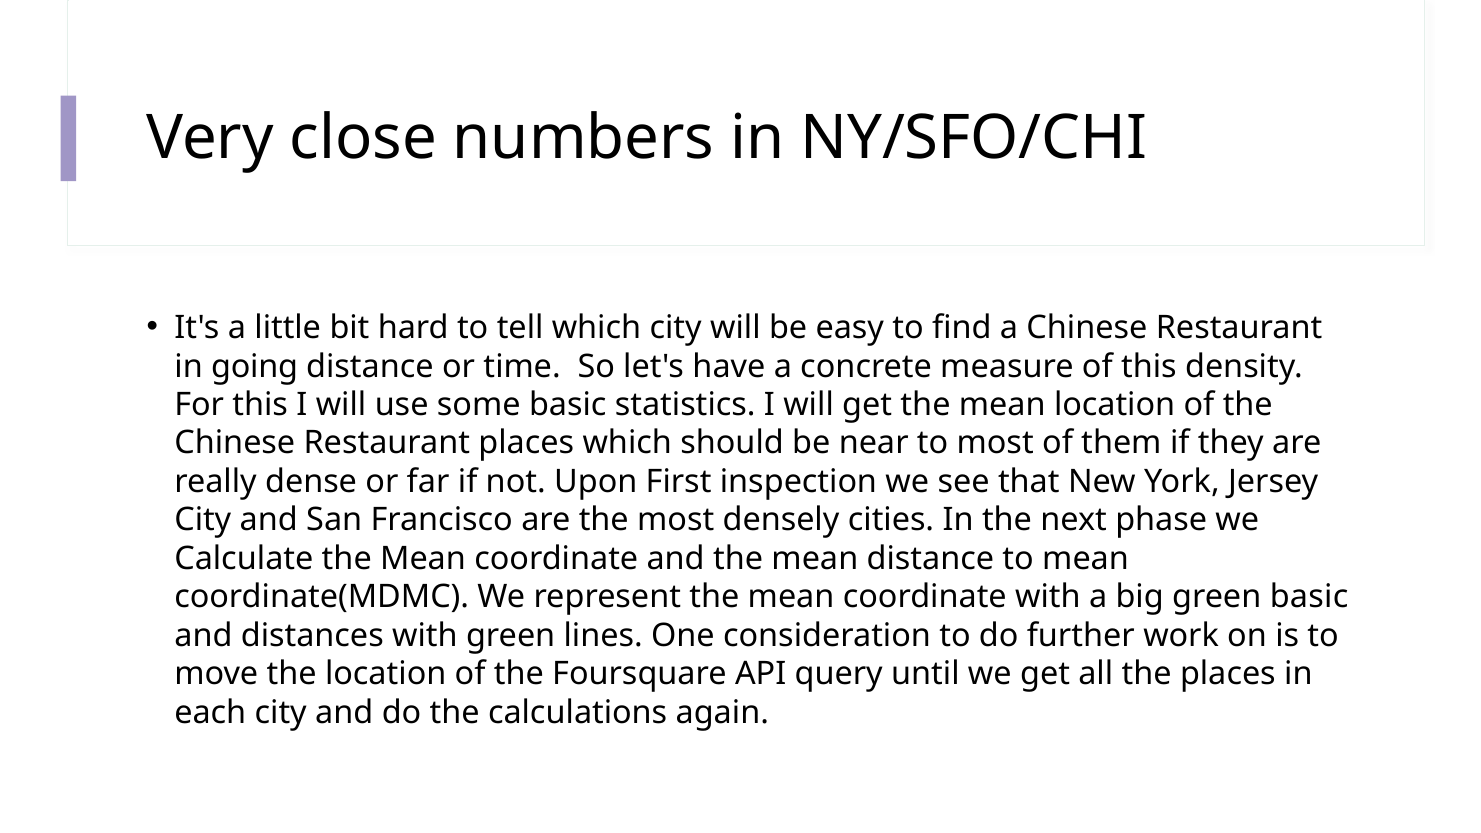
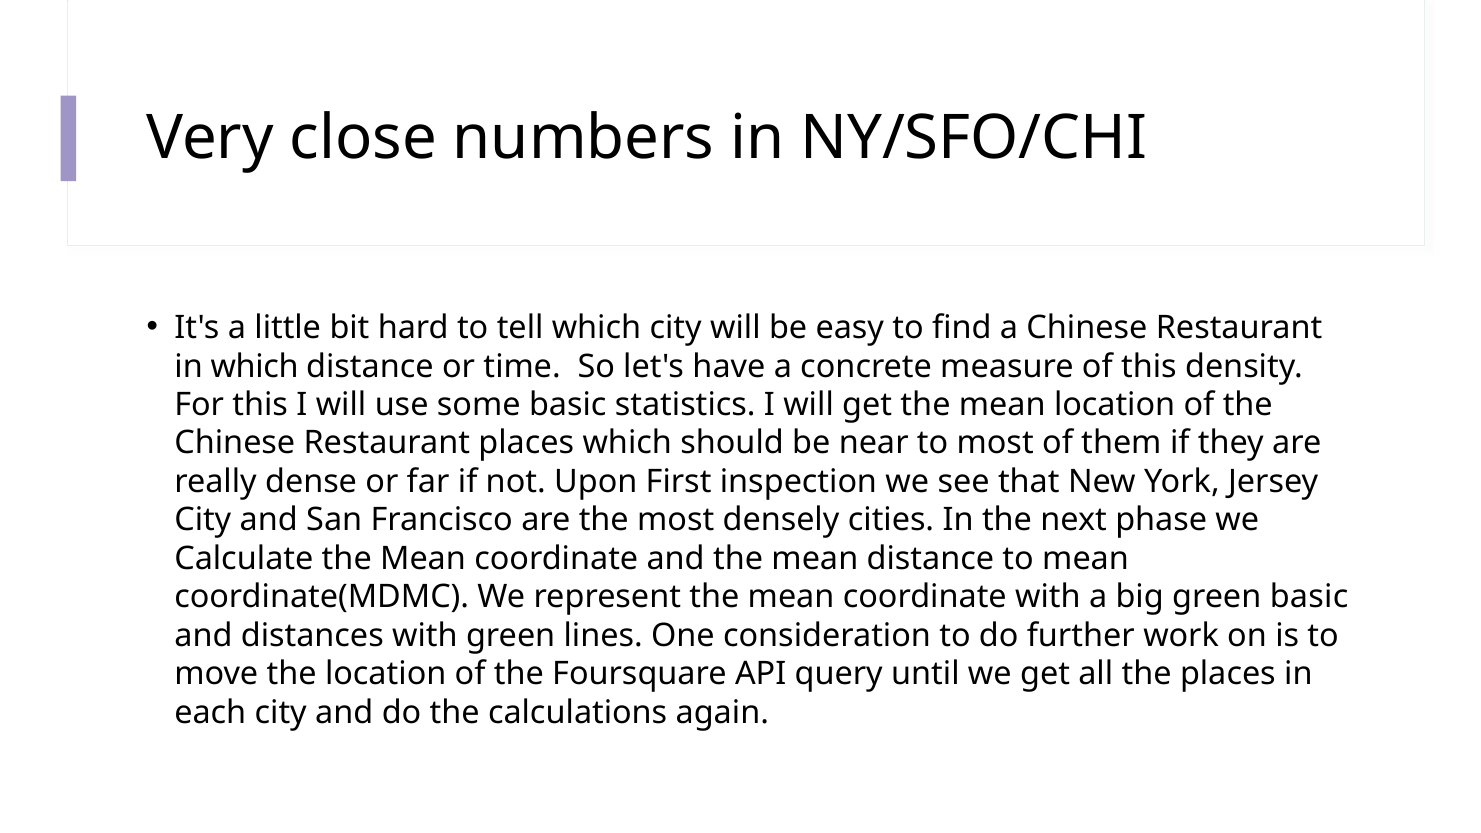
in going: going -> which (255, 366)
